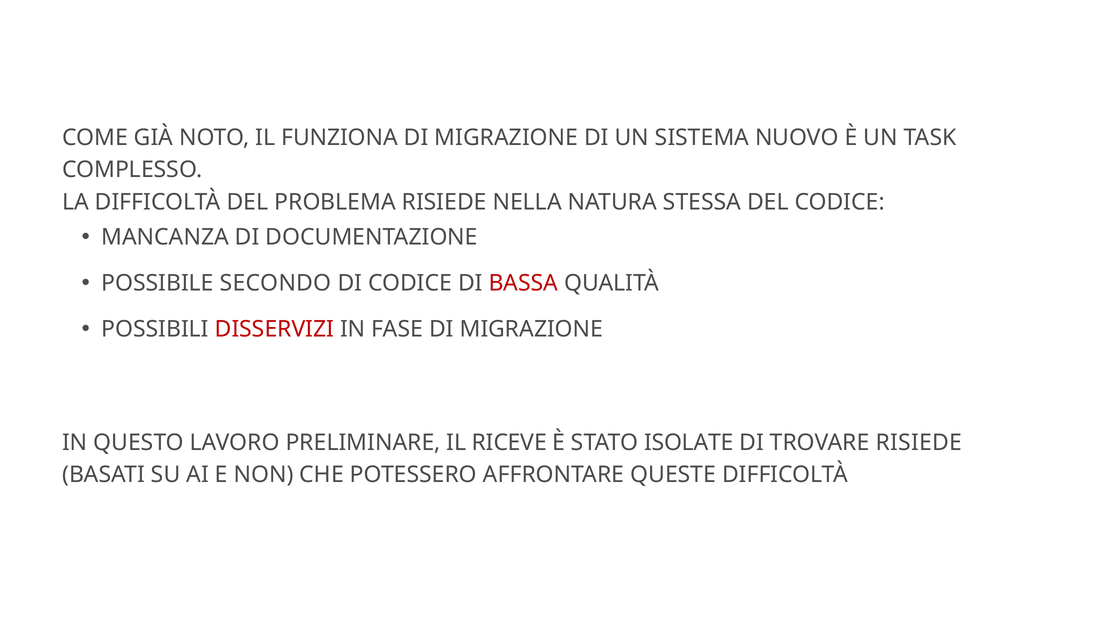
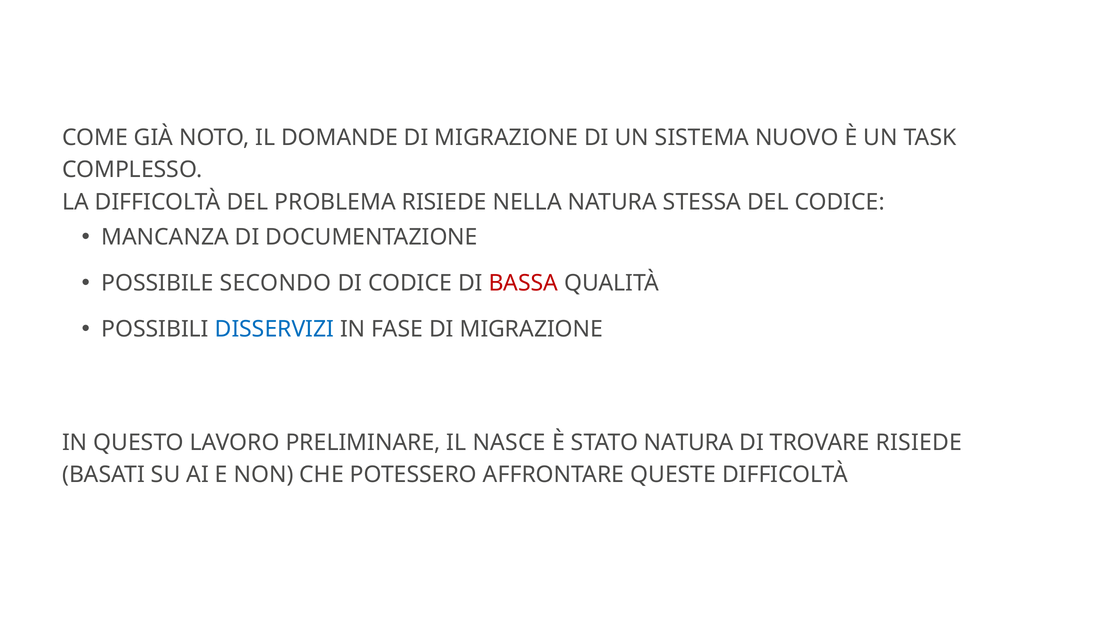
FUNZIONA: FUNZIONA -> DOMANDE (340, 138)
DISSERVIZI colour: red -> blue (274, 330)
RICEVE: RICEVE -> NASCE (509, 443)
STATO ISOLATE: ISOLATE -> NATURA (689, 443)
